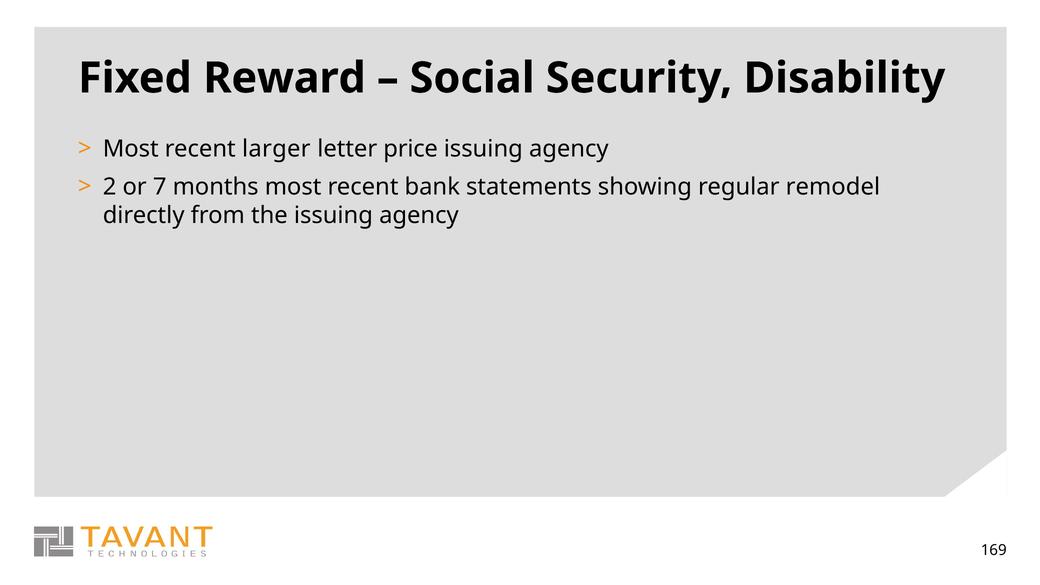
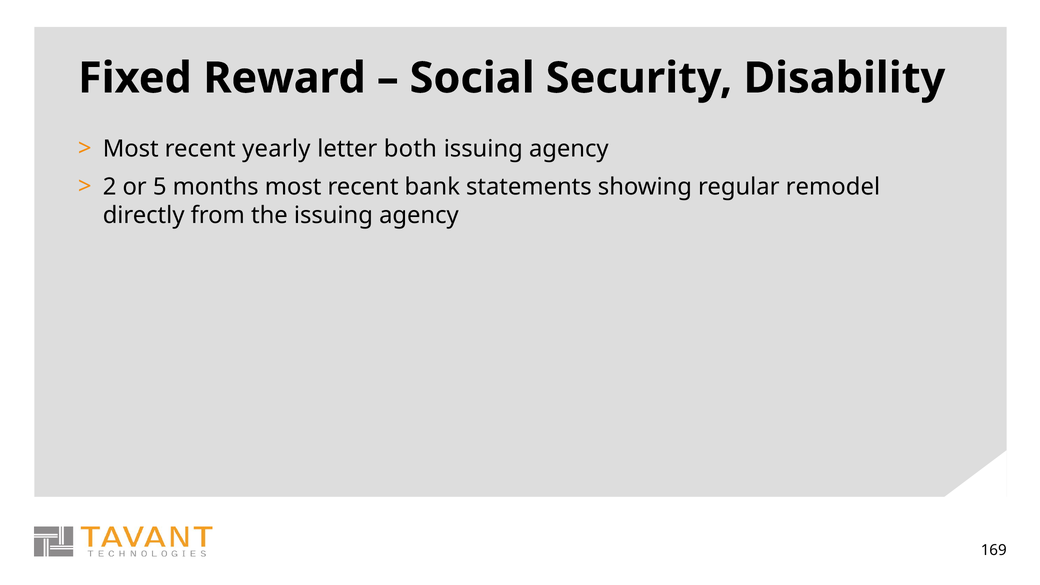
larger: larger -> yearly (276, 149)
price: price -> both (410, 149)
7: 7 -> 5 (160, 187)
